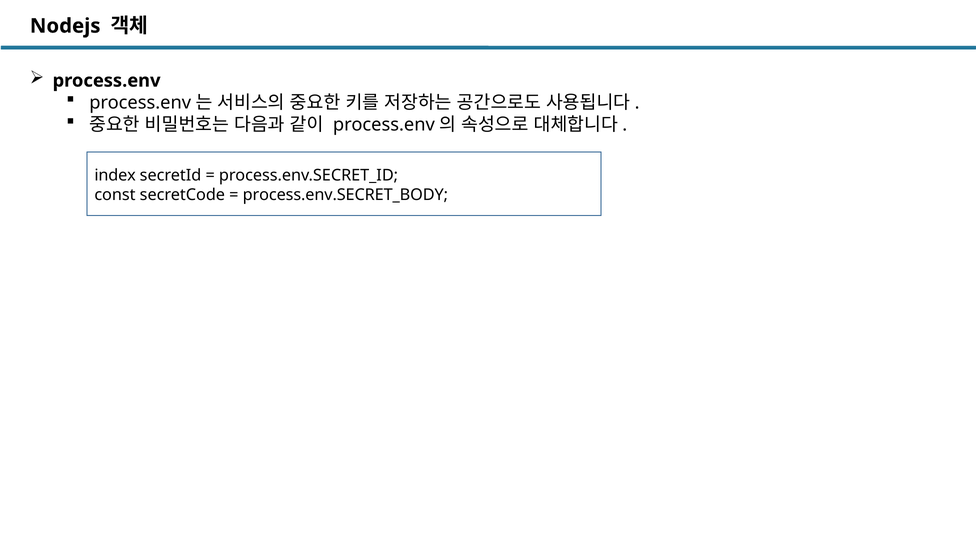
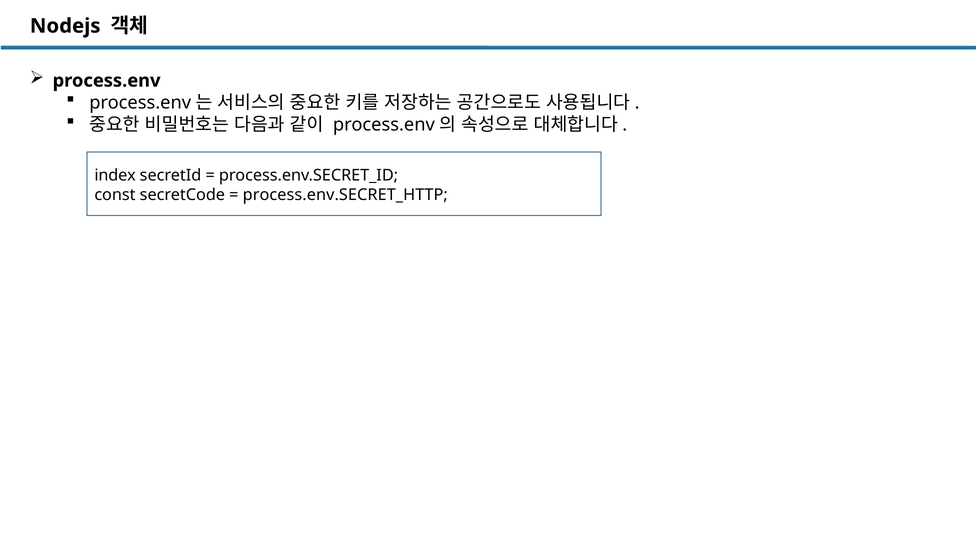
process.env.SECRET_BODY: process.env.SECRET_BODY -> process.env.SECRET_HTTP (345, 195)
